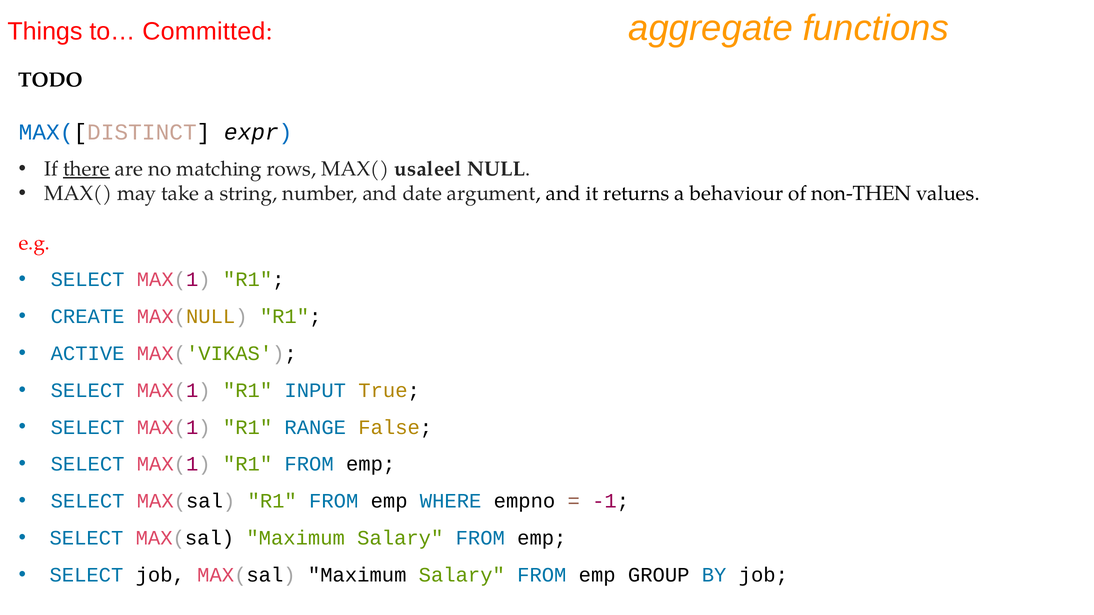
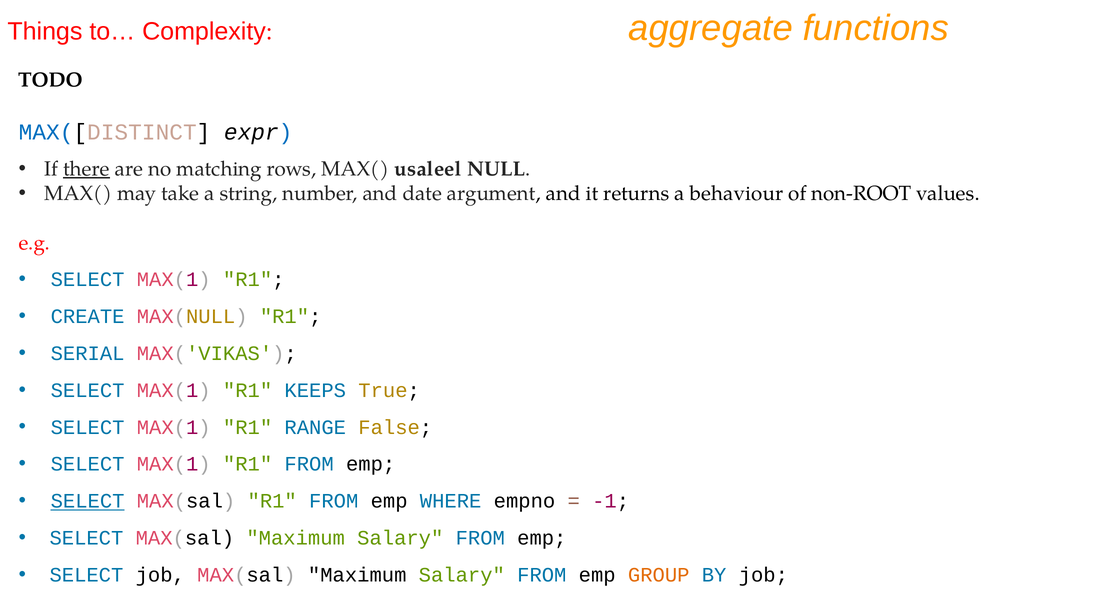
Committed: Committed -> Complexity (204, 31)
non-THEN: non-THEN -> non-ROOT (861, 194)
ACTIVE: ACTIVE -> SERIAL (88, 354)
INPUT: INPUT -> KEEPS (315, 391)
SELECT underline: none -> present (88, 501)
GROUP colour: black -> orange (659, 575)
